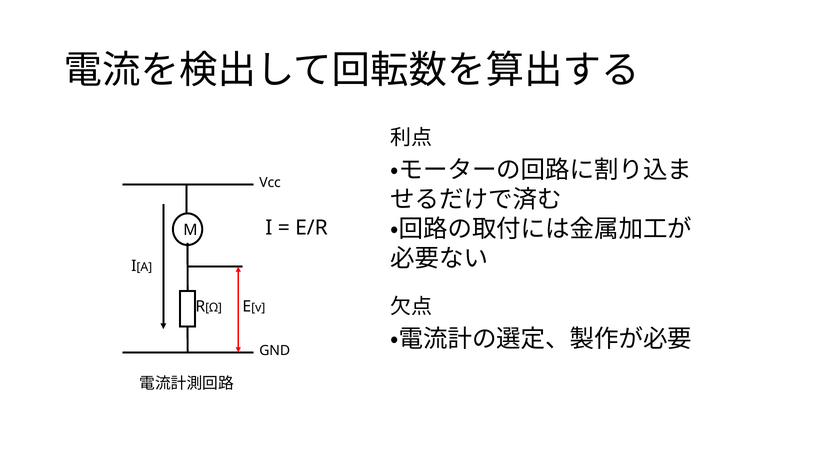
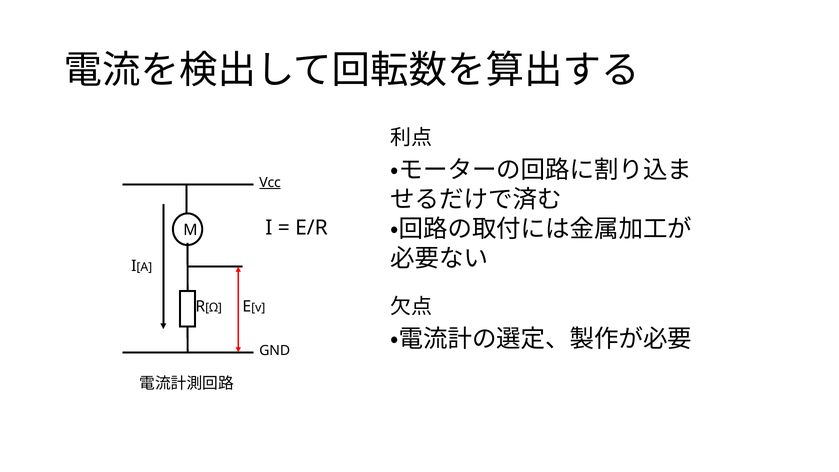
Vcc underline: none -> present (270, 183)
